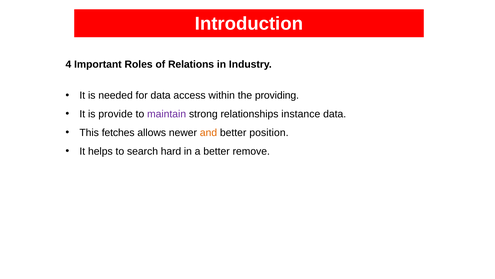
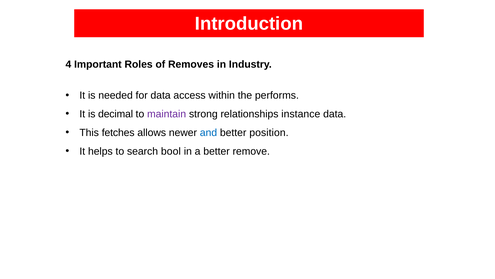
Relations: Relations -> Removes (191, 64)
providing: providing -> performs (277, 95)
provide: provide -> decimal (116, 114)
and colour: orange -> blue (208, 132)
hard: hard -> bool (171, 151)
